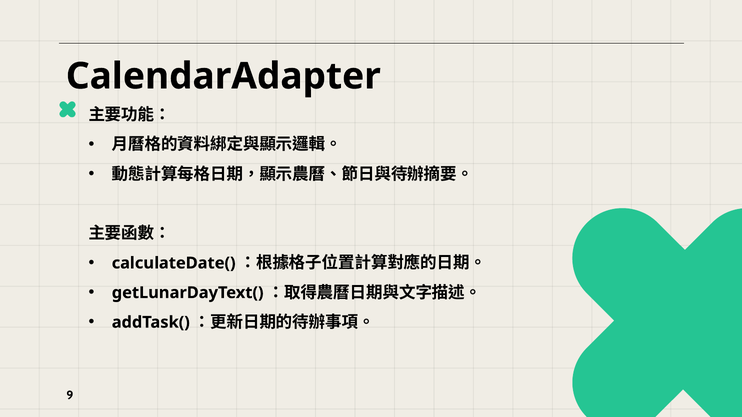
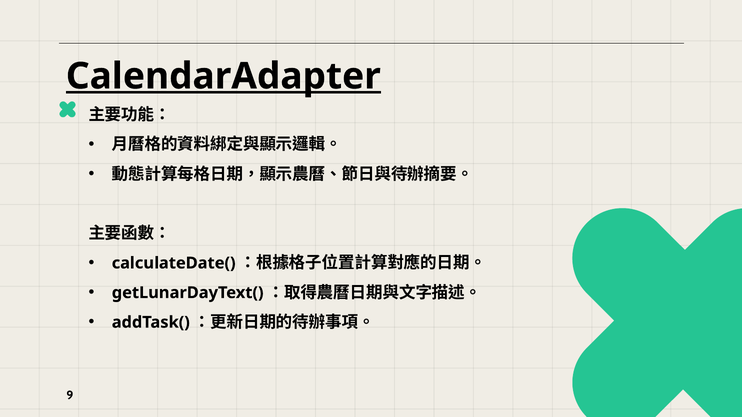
CalendarAdapter underline: none -> present (223, 76)
